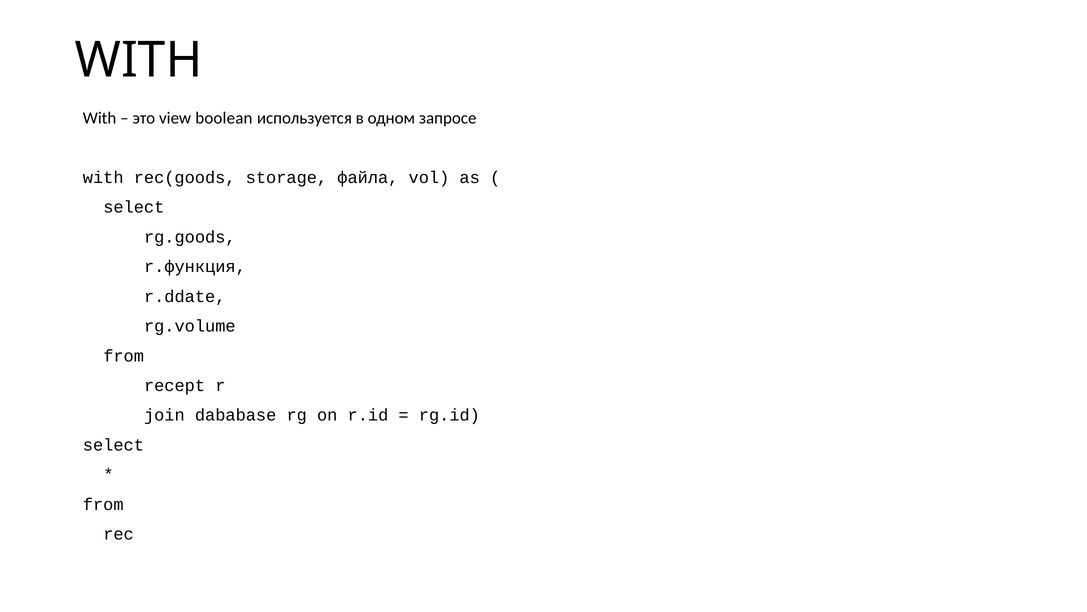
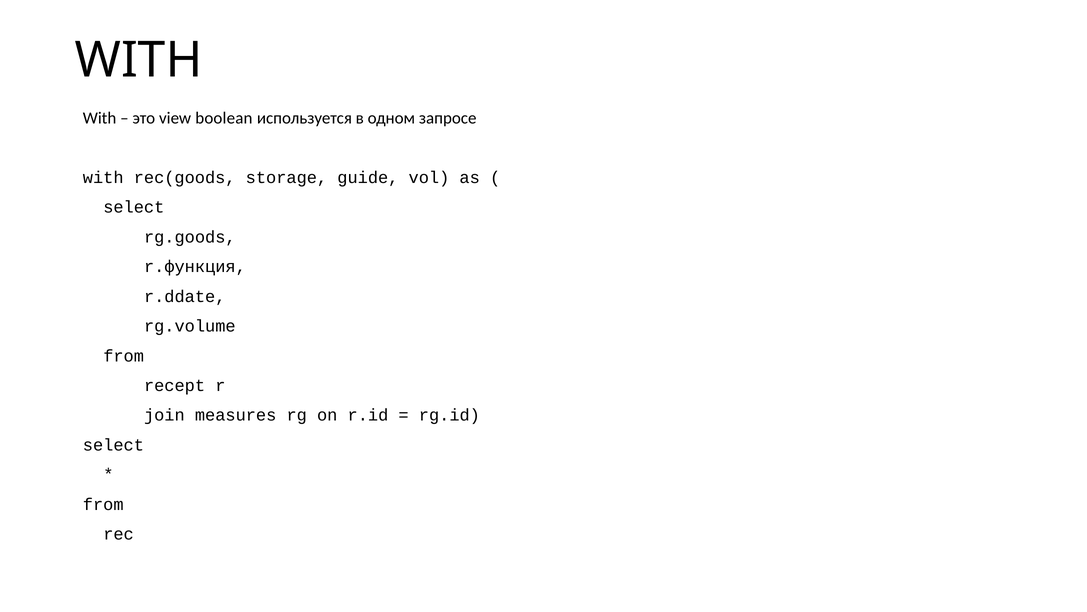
файла: файла -> guide (368, 177)
dababase: dababase -> measures (236, 415)
